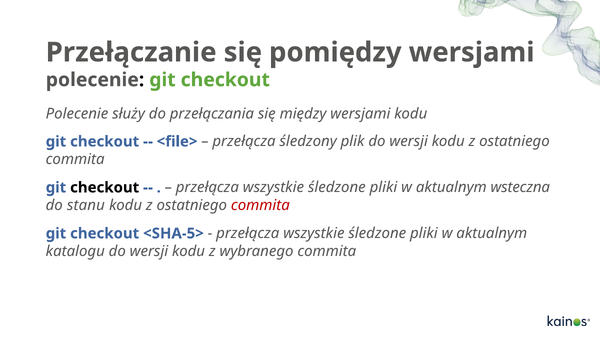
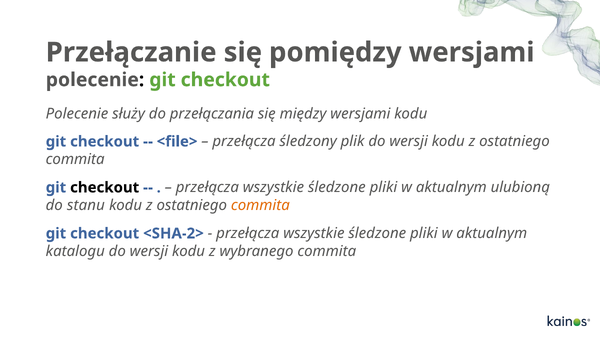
wsteczna: wsteczna -> ulubioną (520, 188)
commita colour: red -> orange (260, 206)
<SHA-5>: <SHA-5> -> <SHA-2> (173, 234)
